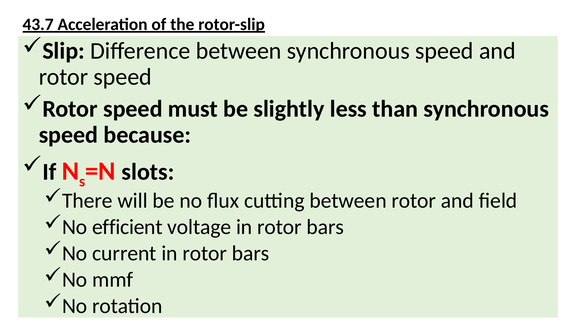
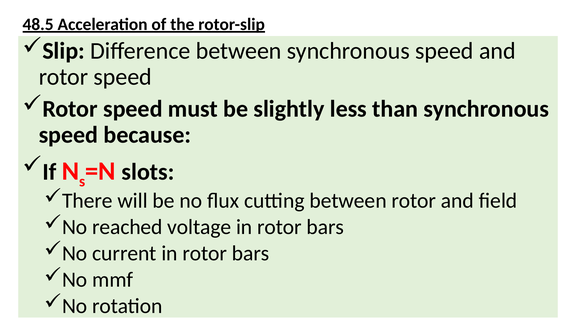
43.7: 43.7 -> 48.5 (38, 24)
efficient: efficient -> reached (127, 227)
